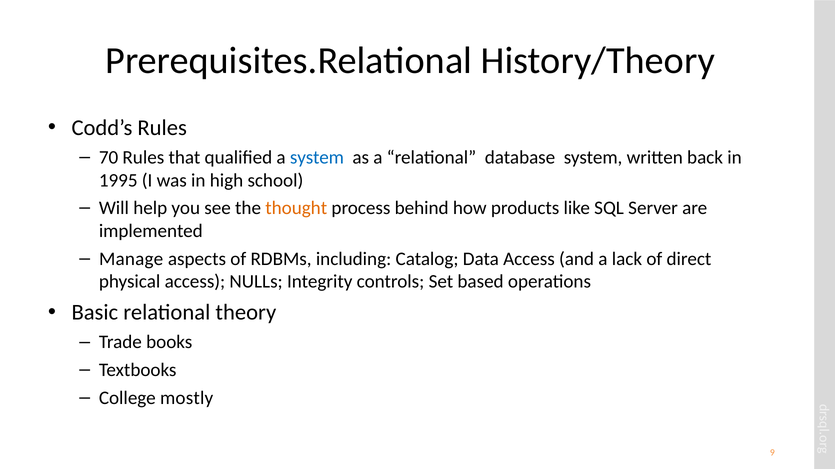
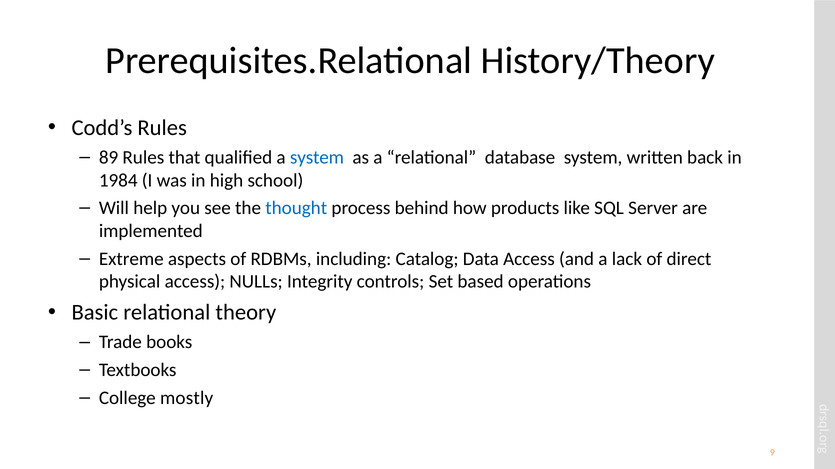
70: 70 -> 89 (109, 158)
1995: 1995 -> 1984 (118, 180)
thought colour: orange -> blue (296, 208)
Manage: Manage -> Extreme (131, 259)
